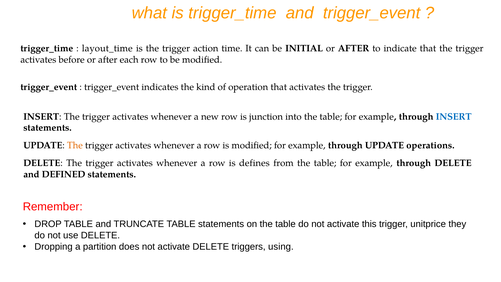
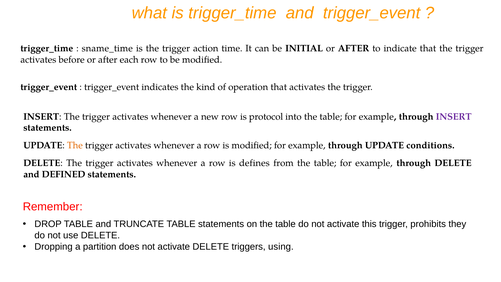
layout_time: layout_time -> sname_time (107, 48)
junction: junction -> protocol (266, 116)
INSERT colour: blue -> purple (454, 116)
operations: operations -> conditions (430, 145)
unitprice: unitprice -> prohibits (428, 224)
